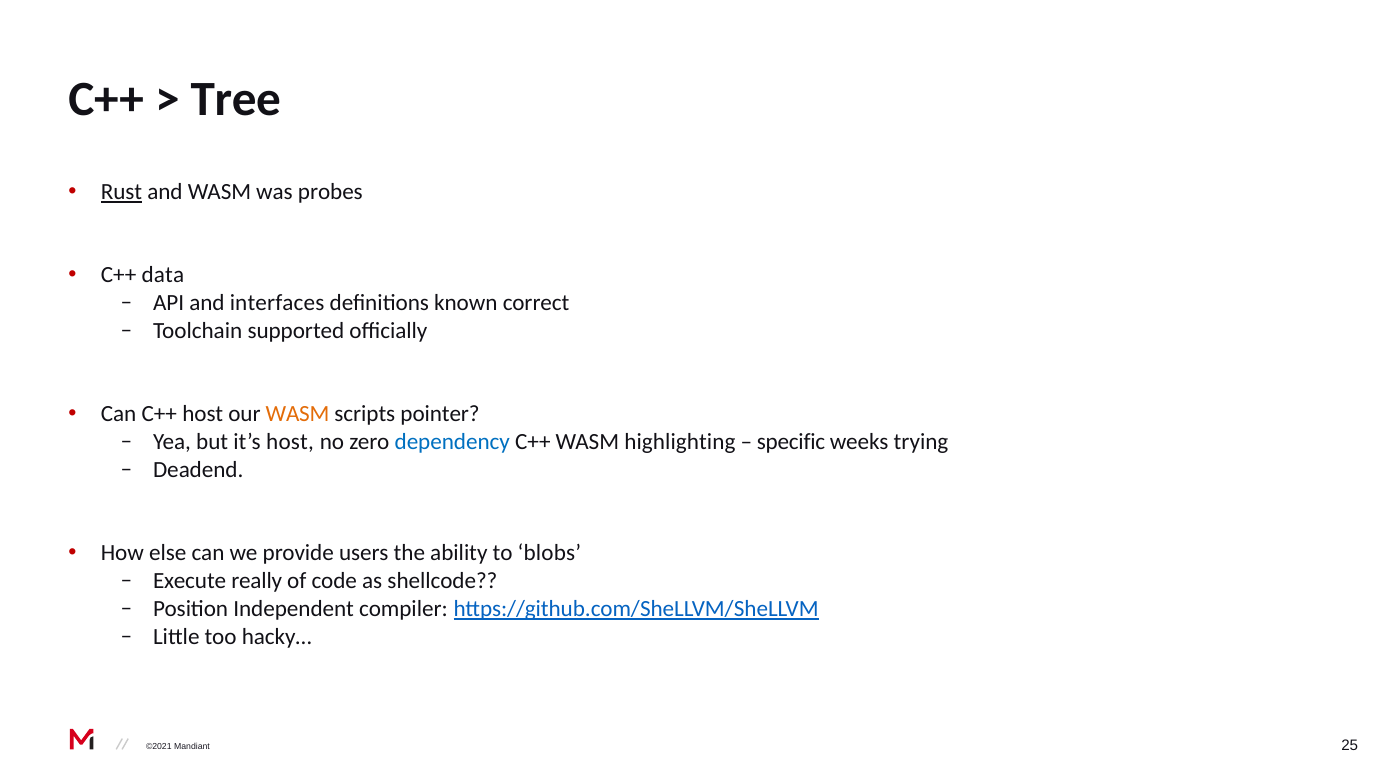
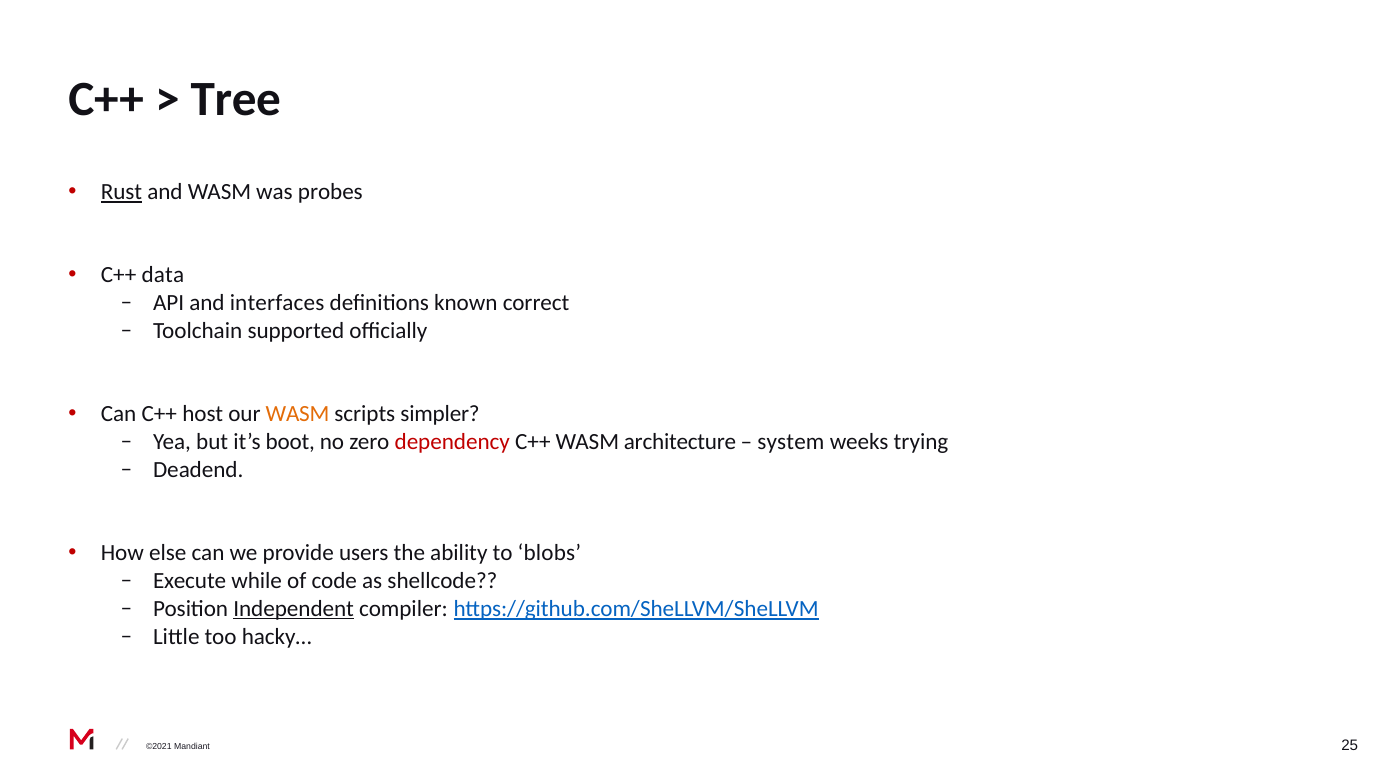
pointer: pointer -> simpler (440, 414)
it’s host: host -> boot (290, 442)
dependency colour: blue -> red (452, 442)
highlighting: highlighting -> architecture (680, 442)
specific: specific -> system (791, 442)
really: really -> while (257, 581)
Independent underline: none -> present (294, 609)
